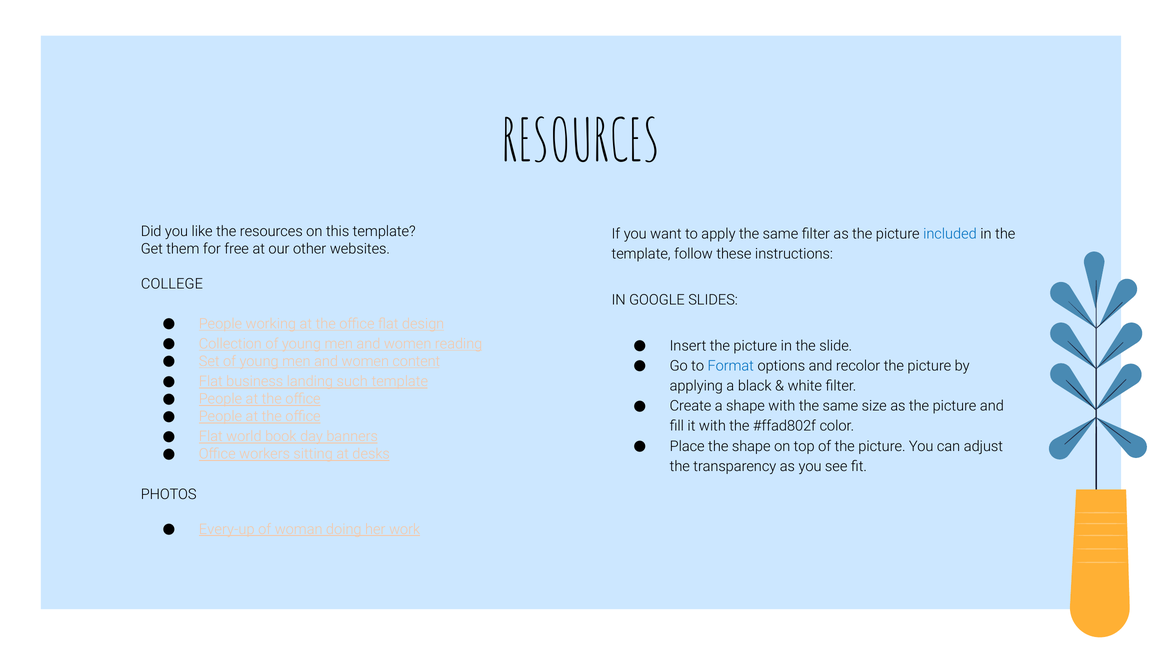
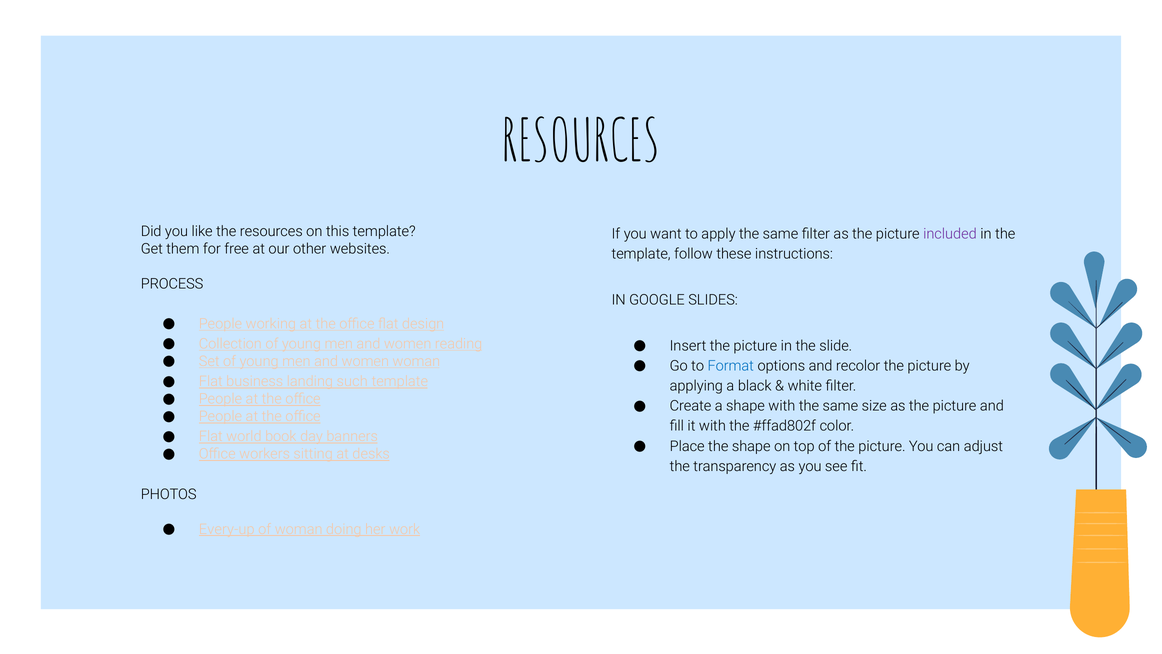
included colour: blue -> purple (950, 234)
COLLEGE: COLLEGE -> PROCESS (172, 284)
women content: content -> woman (416, 361)
